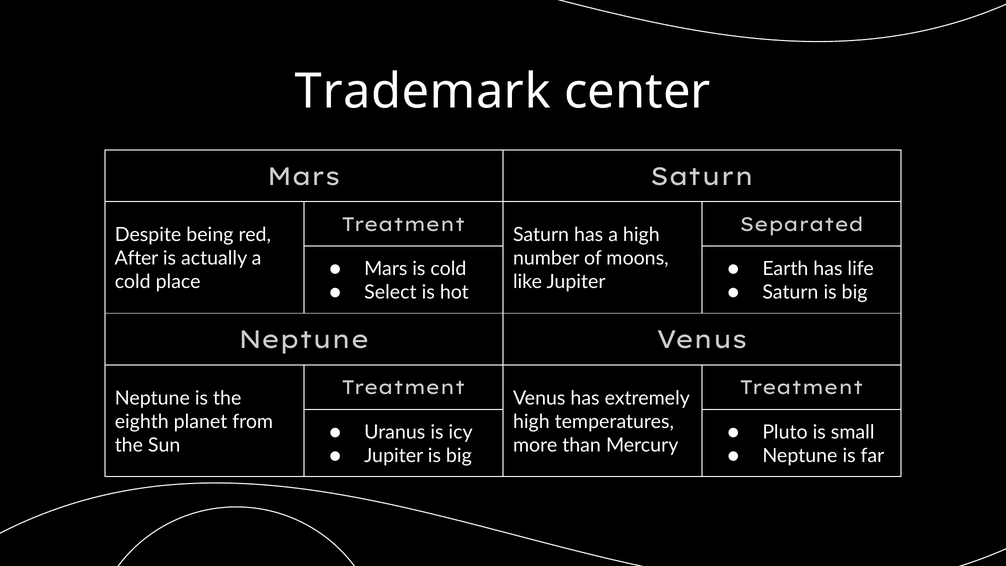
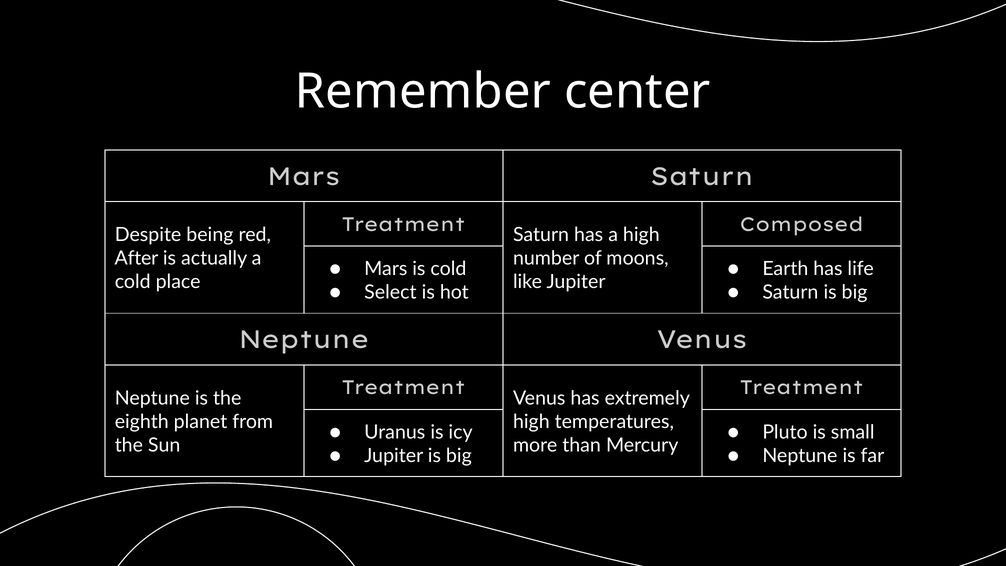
Trademark: Trademark -> Remember (423, 92)
Separated: Separated -> Composed (802, 225)
